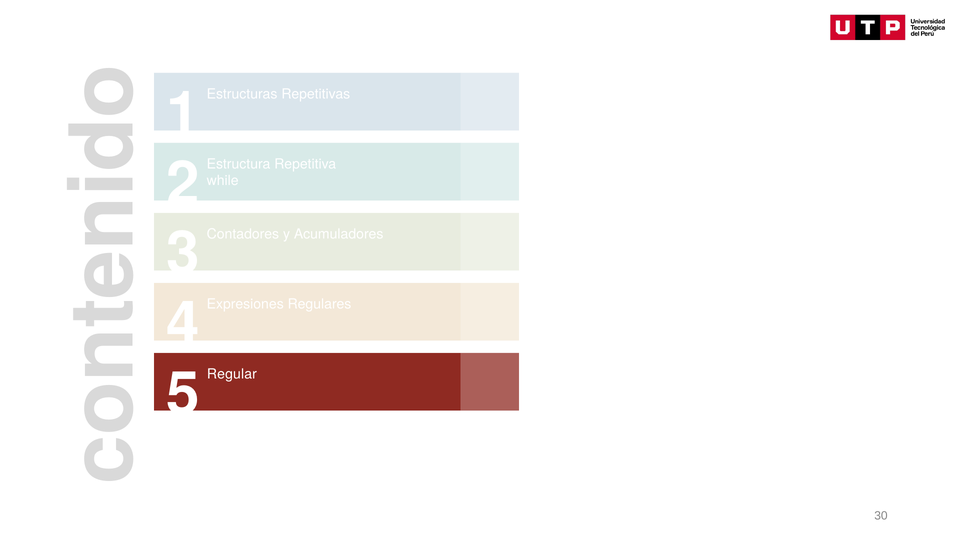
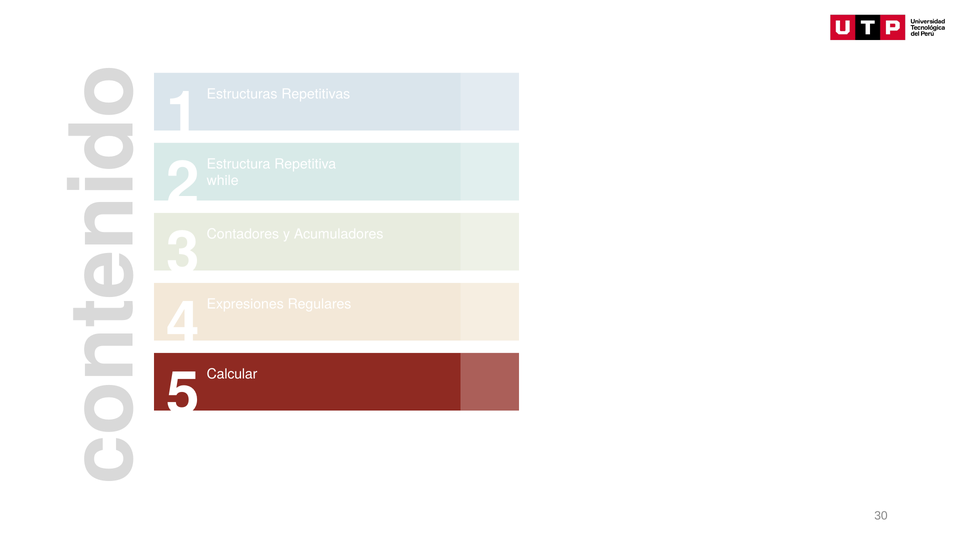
Regular: Regular -> Calcular (232, 375)
